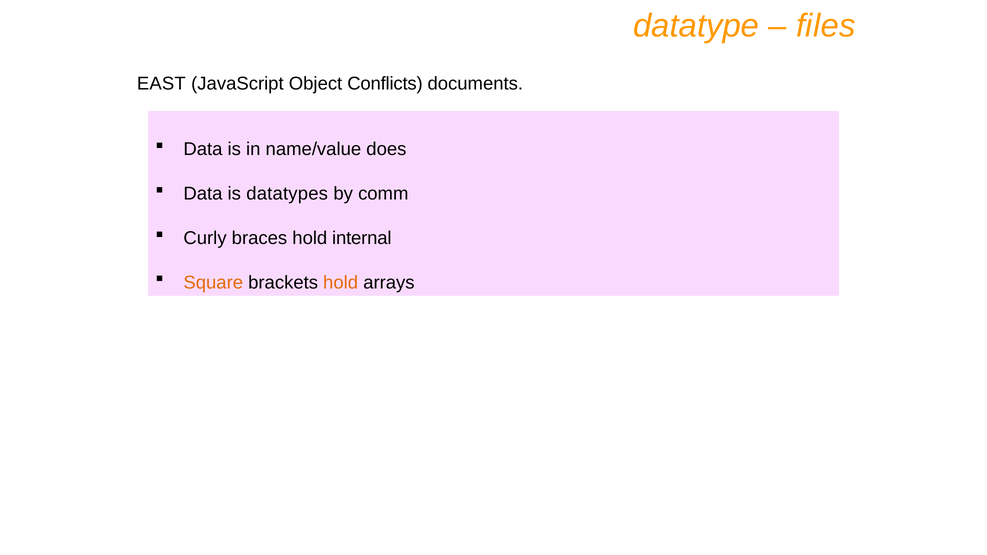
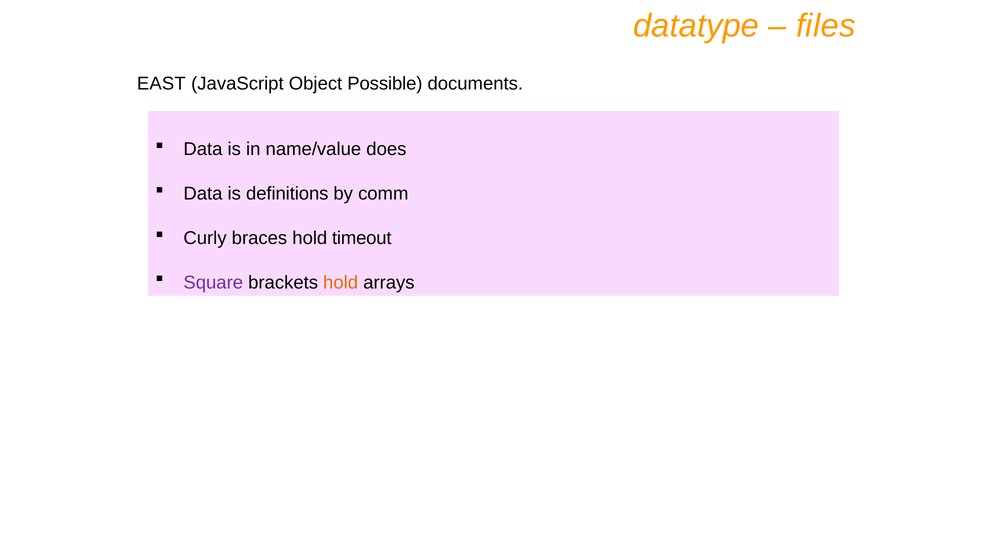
Conflicts: Conflicts -> Possible (385, 84)
datatypes: datatypes -> definitions (287, 194)
internal: internal -> timeout (362, 238)
Square colour: orange -> purple (213, 283)
